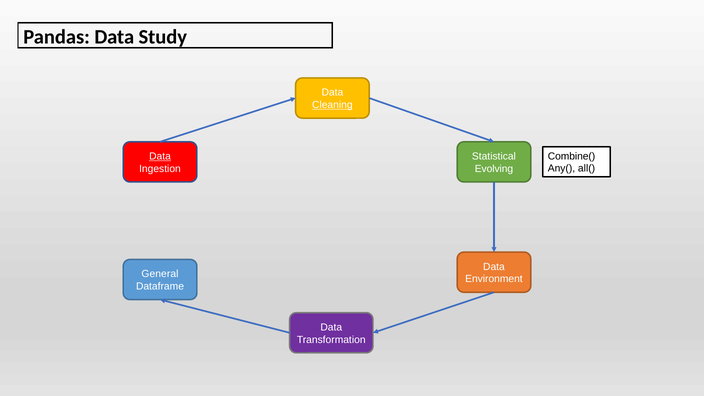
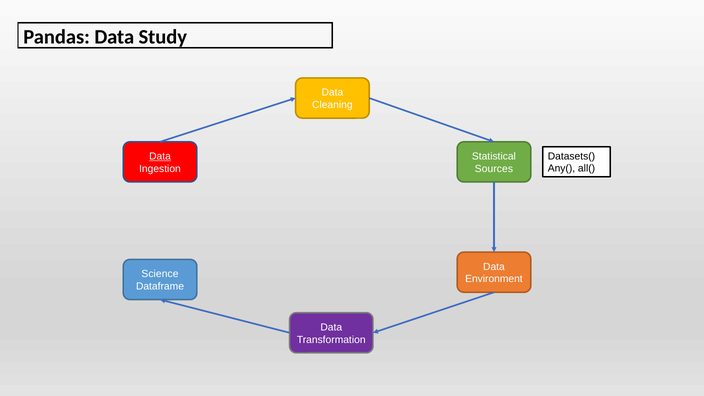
Cleaning underline: present -> none (332, 105)
Combine(: Combine( -> Datasets( (571, 156)
Evolving: Evolving -> Sources (494, 169)
General: General -> Science (160, 274)
